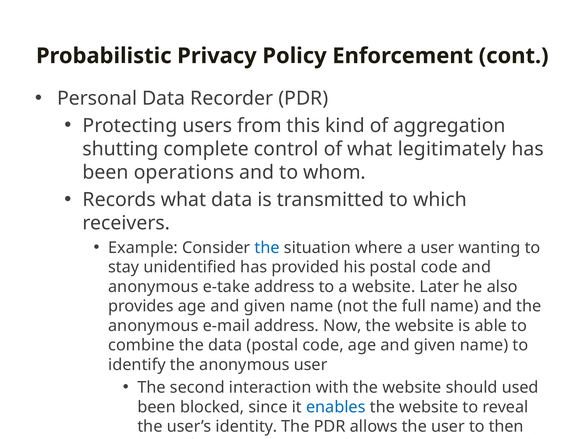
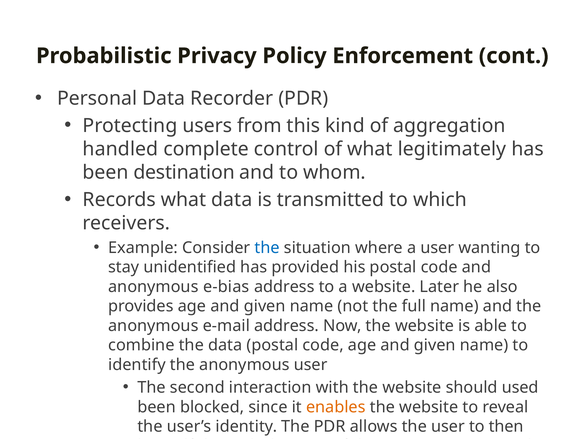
shutting: shutting -> handled (120, 149)
operations: operations -> destination (184, 172)
e-take: e-take -> e-bias (226, 287)
enables colour: blue -> orange (336, 407)
